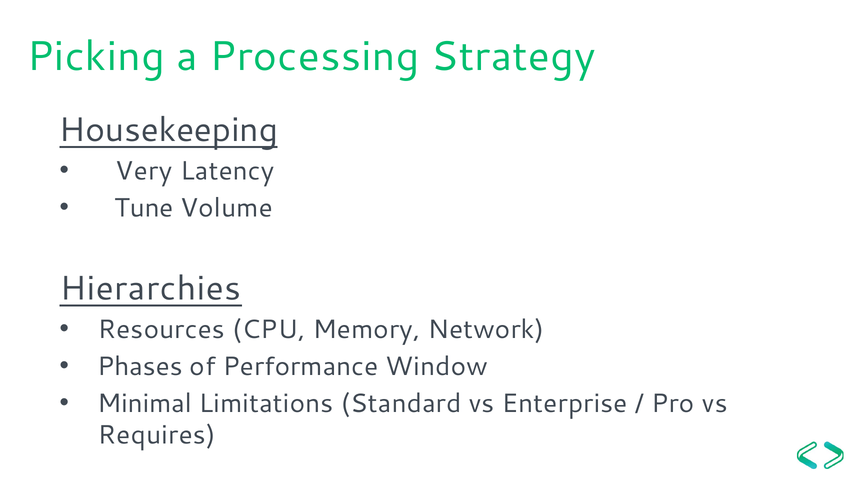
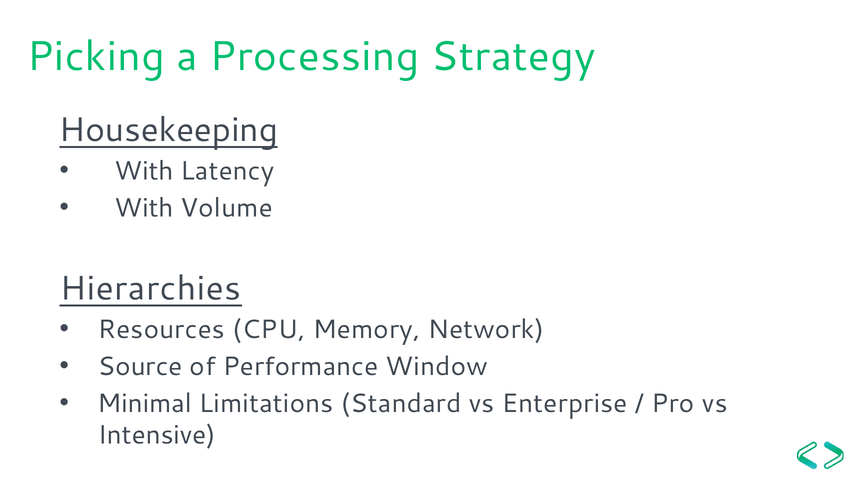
Very: Very -> With (144, 171)
Tune: Tune -> With (144, 208)
Phases: Phases -> Source (140, 366)
Requires: Requires -> Intensive (157, 435)
